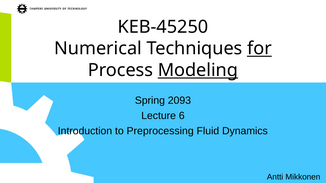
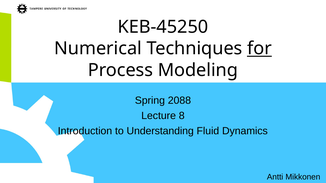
Modeling underline: present -> none (198, 70)
2093: 2093 -> 2088 (179, 101)
6: 6 -> 8 (182, 116)
Preprocessing: Preprocessing -> Understanding (160, 131)
